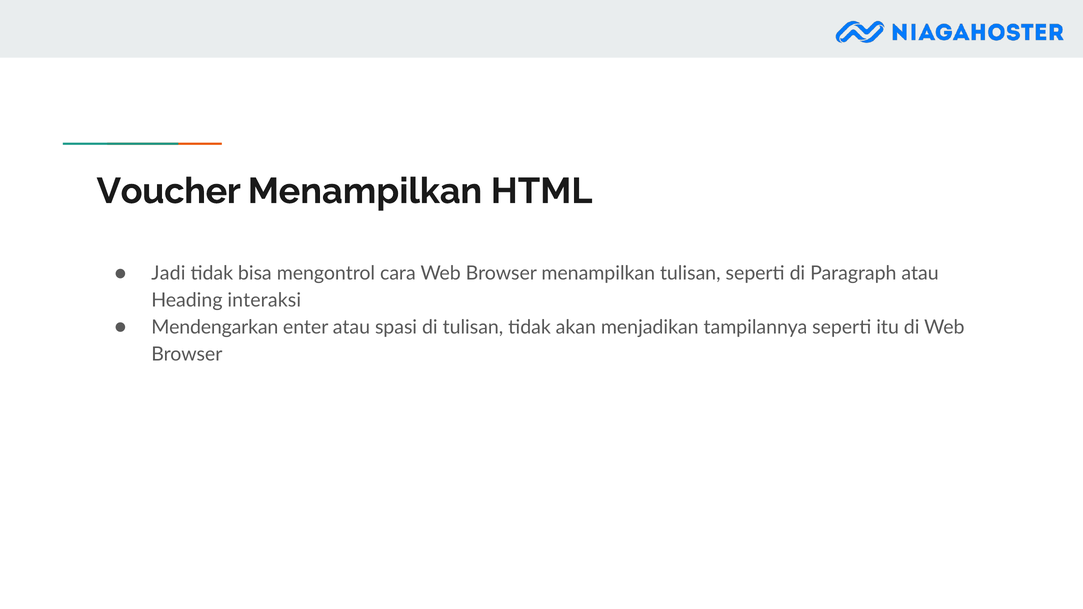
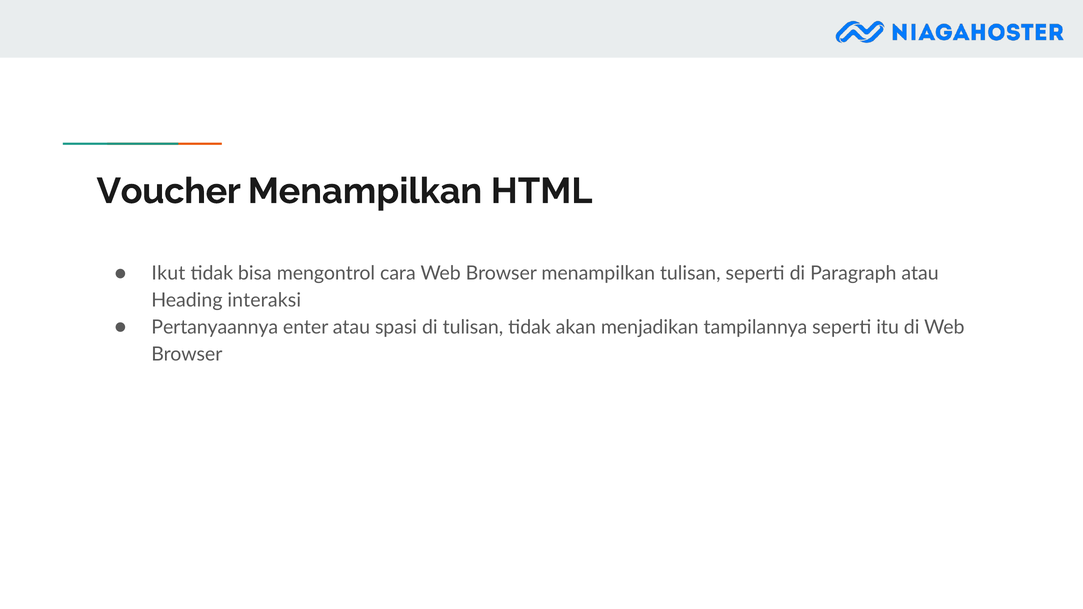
Jadi: Jadi -> Ikut (168, 274)
Mendengarkan: Mendengarkan -> Pertanyaannya (215, 327)
